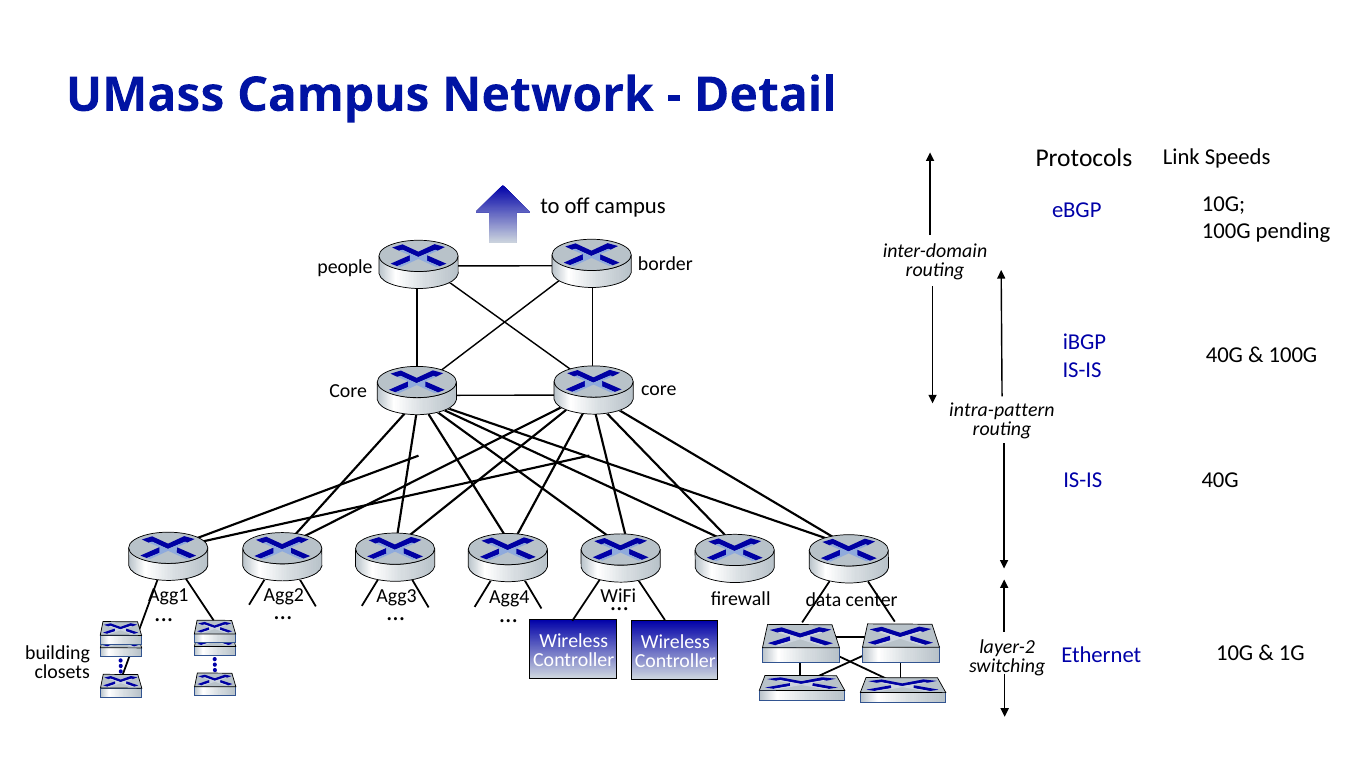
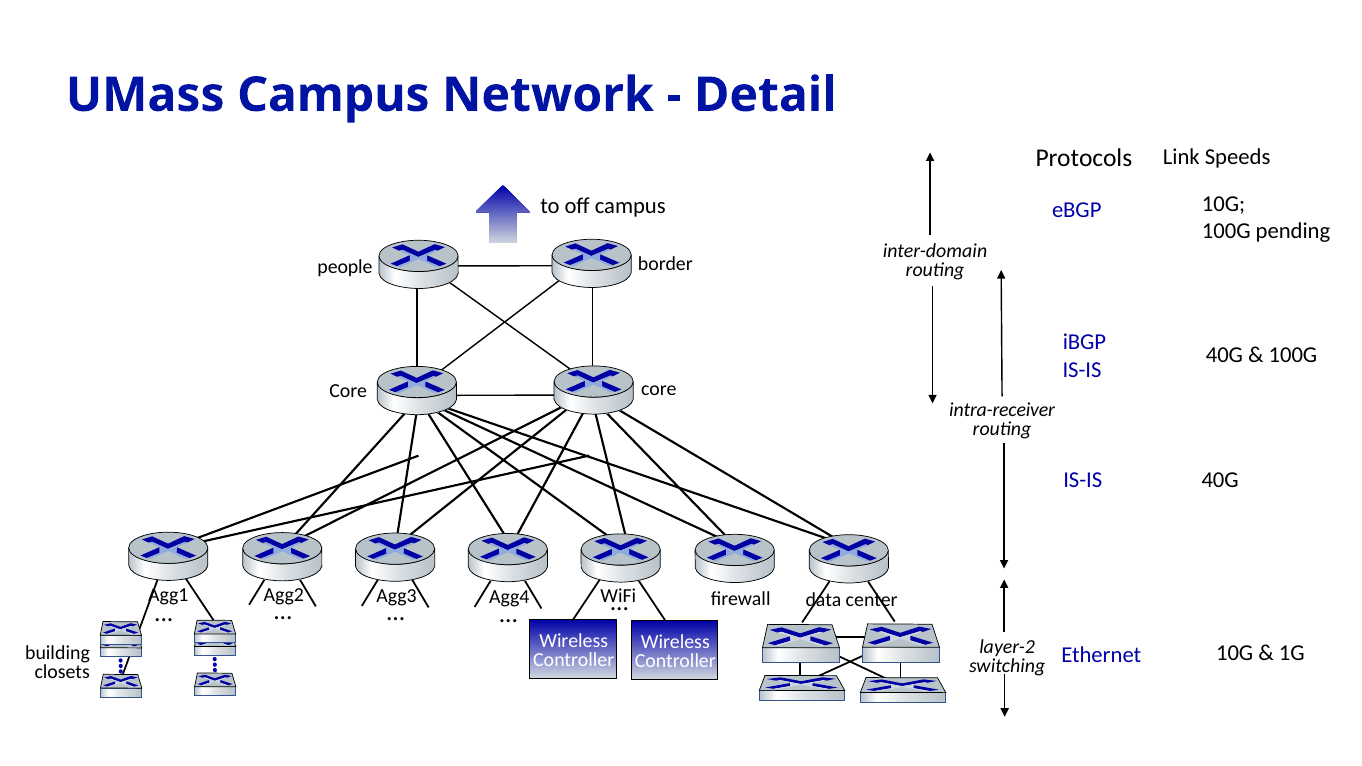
intra-pattern: intra-pattern -> intra-receiver (1002, 410)
